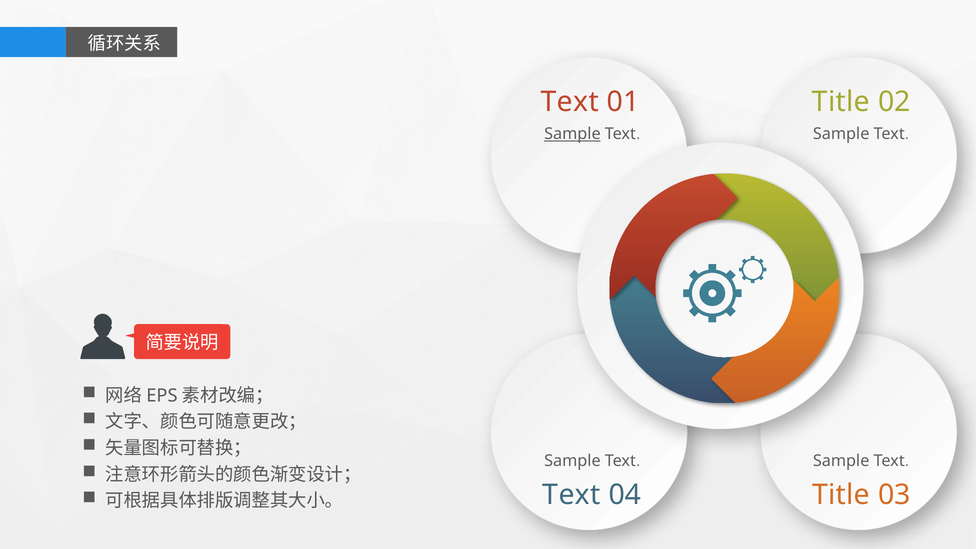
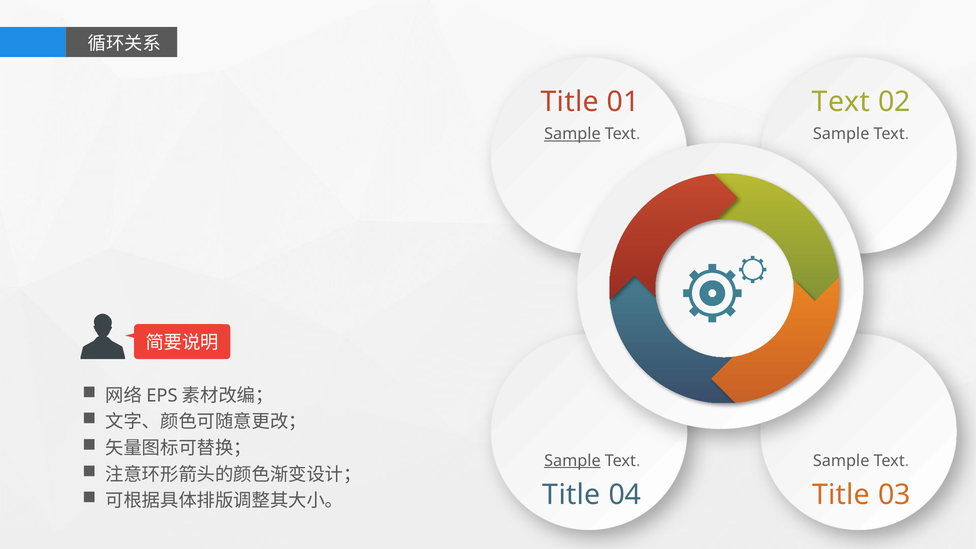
Text: Text -> Title (570, 102)
01 Title: Title -> Text (841, 102)
Sample underline: none -> present (572, 461)
Text: Text -> Title (571, 495)
